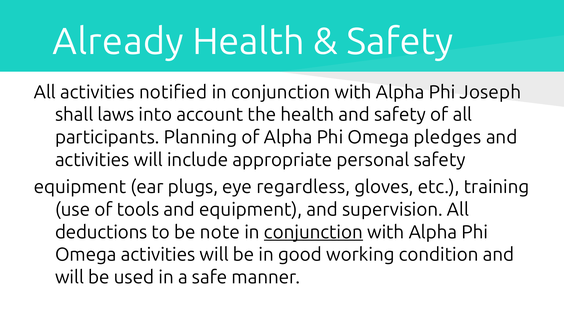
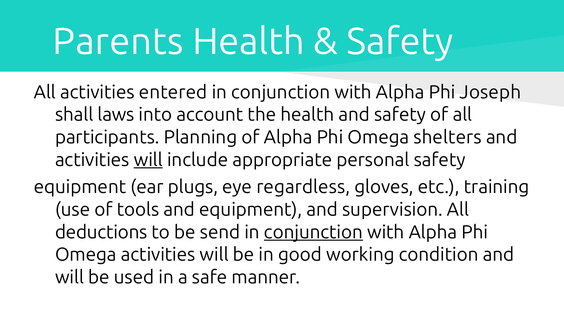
Already: Already -> Parents (118, 42)
notified: notified -> entered (173, 92)
pledges: pledges -> shelters (448, 137)
will underline: none -> present (148, 160)
note: note -> send (220, 232)
